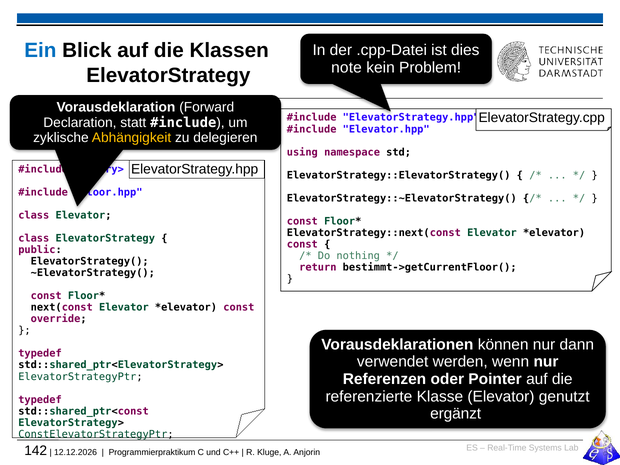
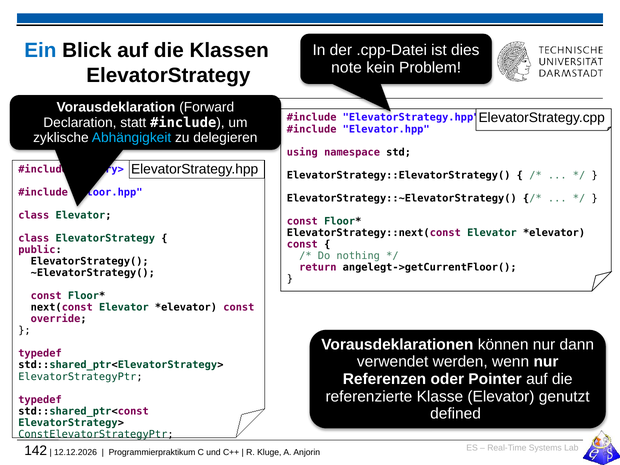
Abhängigkeit colour: yellow -> light blue (132, 138)
bestimmt->getCurrentFloor(: bestimmt->getCurrentFloor( -> angelegt->getCurrentFloor( (430, 267)
ergänzt: ergänzt -> defined (456, 414)
